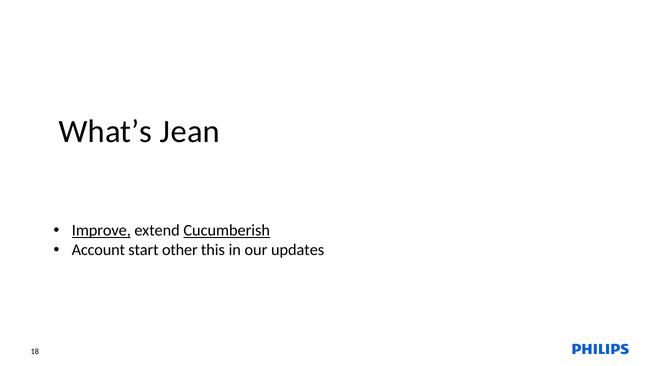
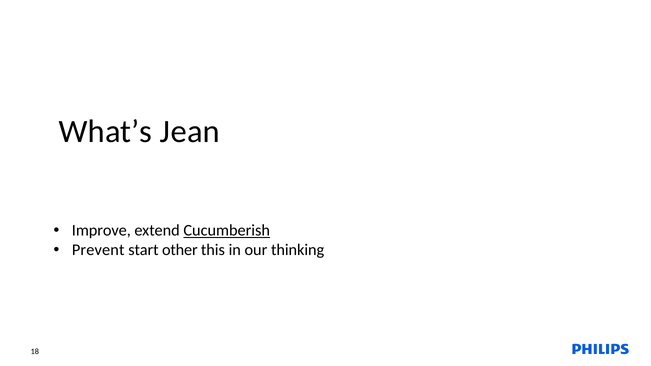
Improve underline: present -> none (101, 231)
Account: Account -> Prevent (98, 250)
updates: updates -> thinking (298, 250)
